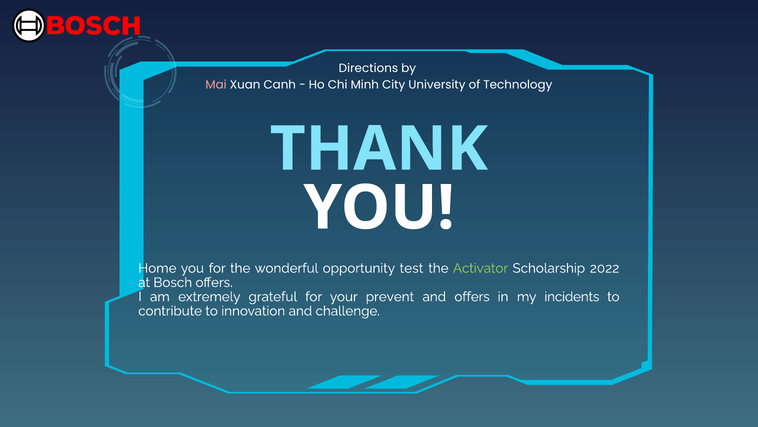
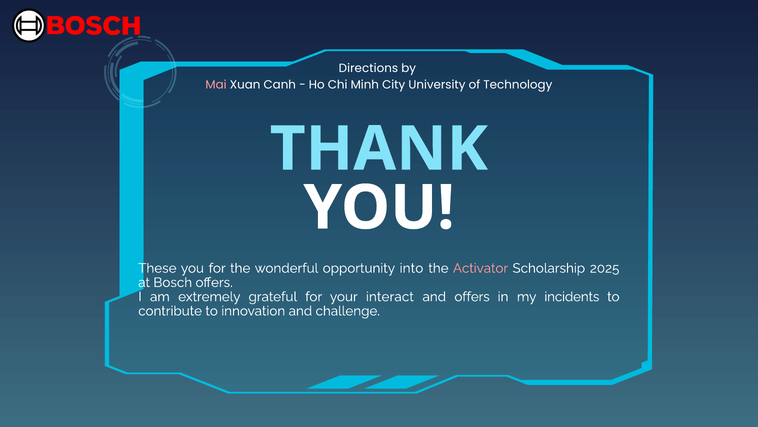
Home: Home -> These (157, 268)
test: test -> into (411, 268)
Activator colour: light green -> pink (481, 268)
2022: 2022 -> 2025 (605, 268)
prevent: prevent -> interact (390, 296)
